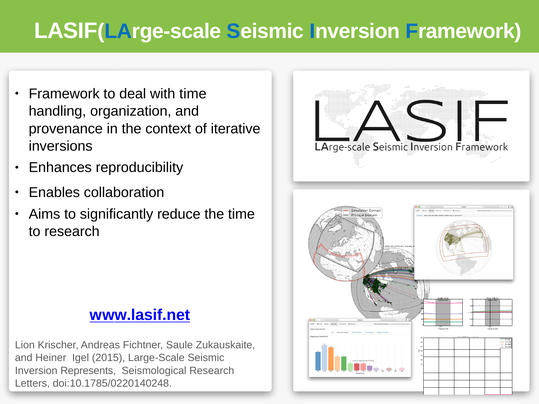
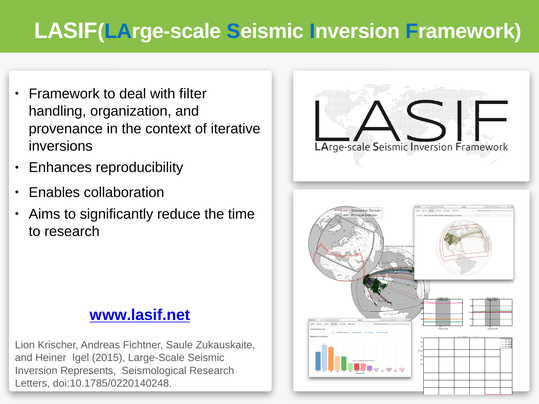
with time: time -> filter (193, 94)
